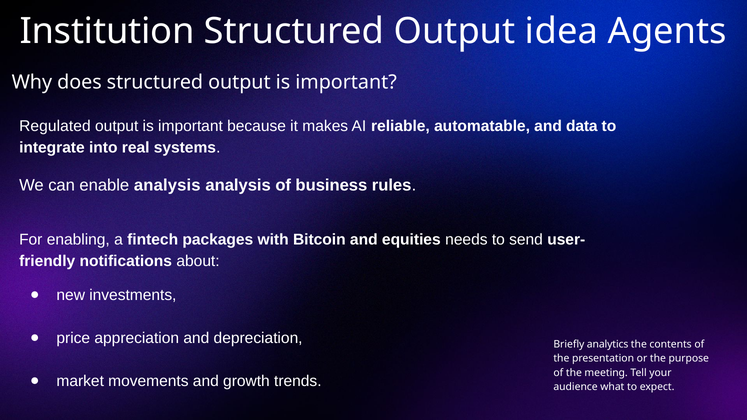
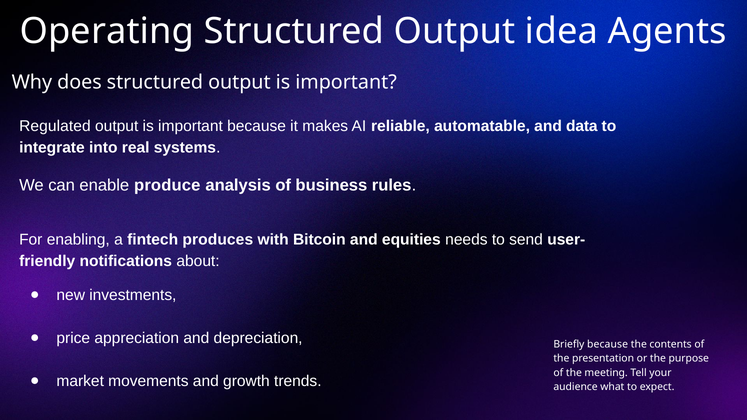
Institution: Institution -> Operating (107, 31)
enable analysis: analysis -> produce (167, 185)
packages: packages -> produces (218, 240)
Briefly analytics: analytics -> because (608, 344)
